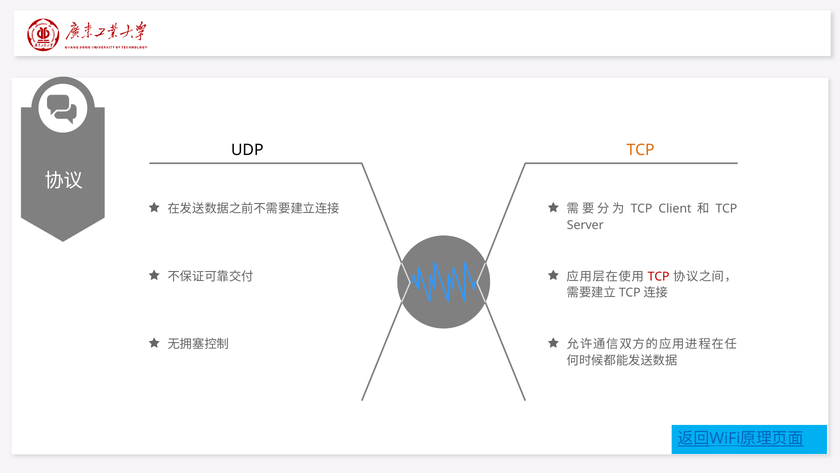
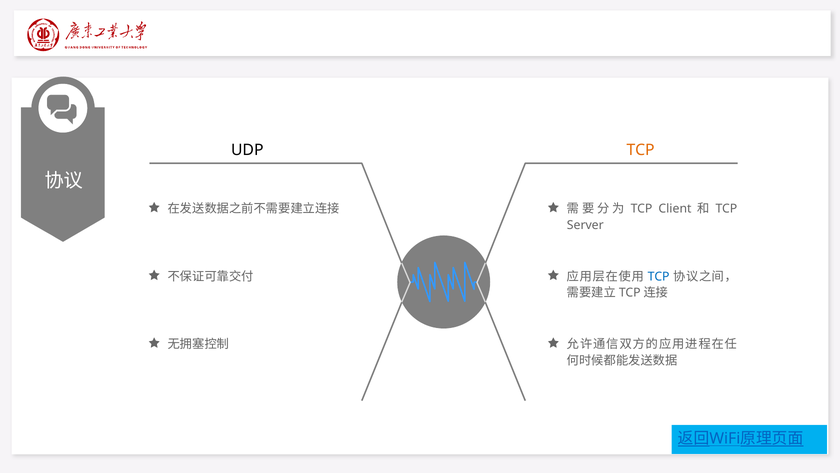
TCP colour: red -> blue (659, 276)
